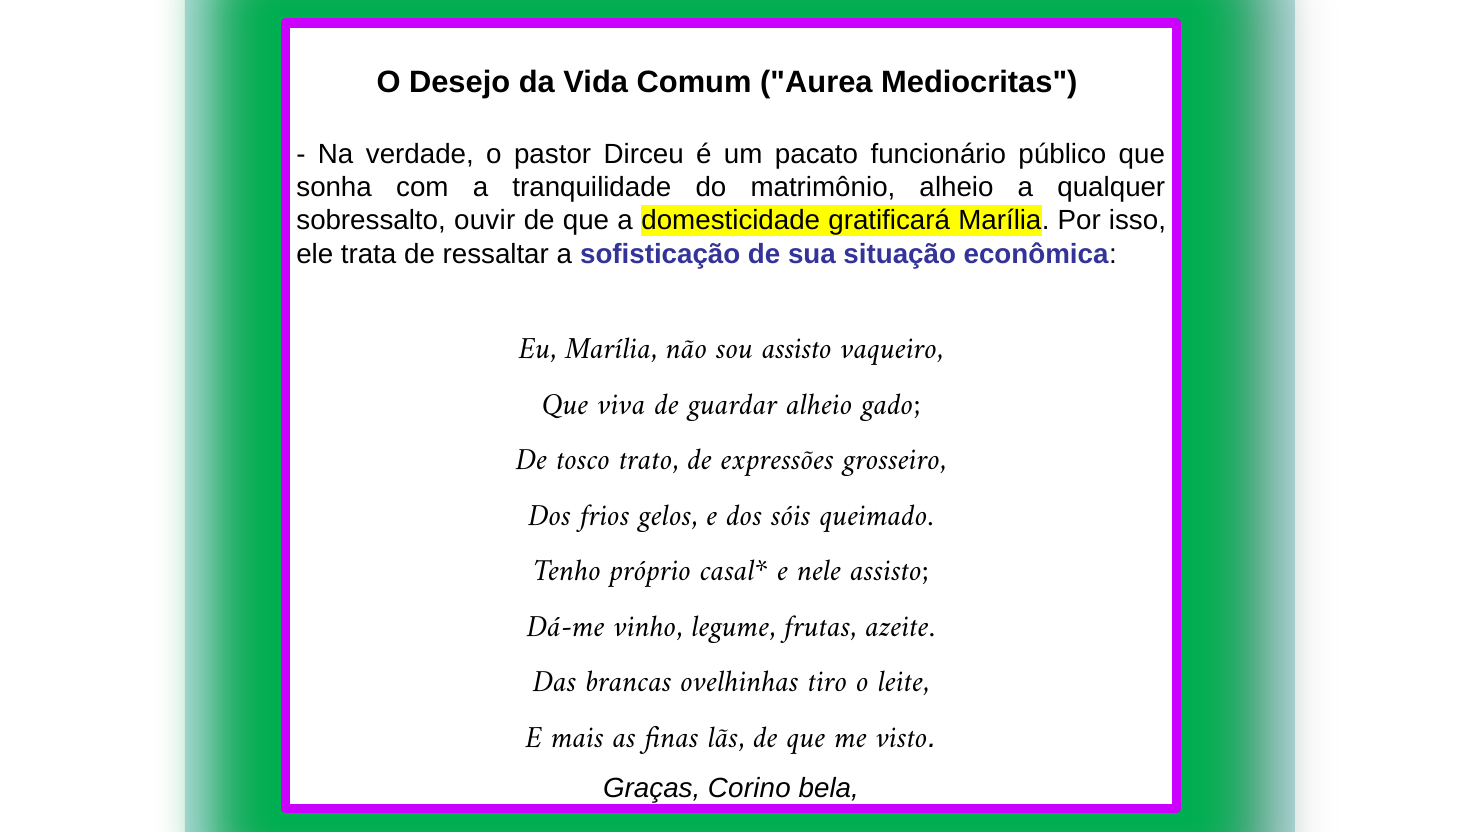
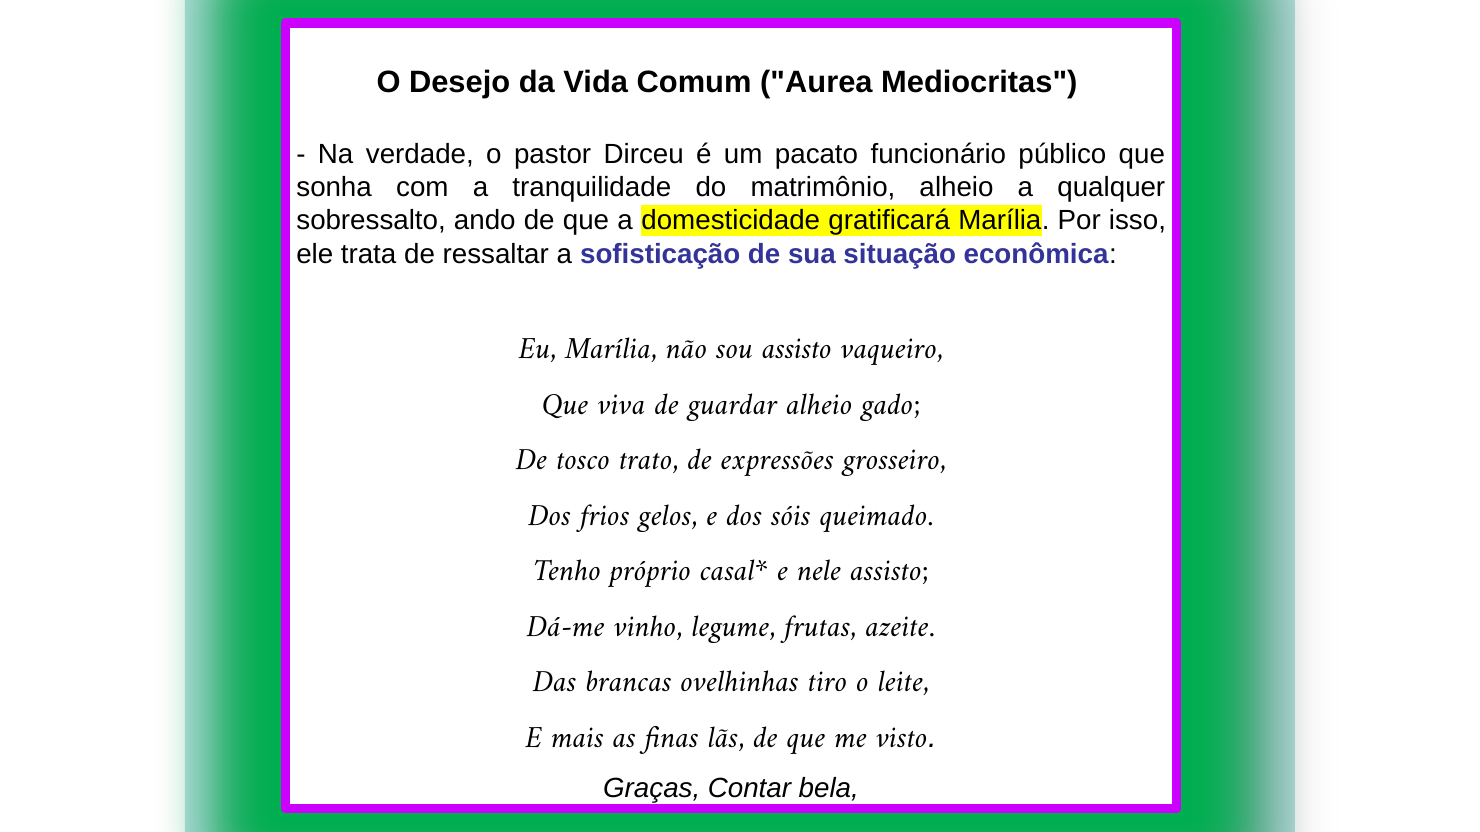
ouvir: ouvir -> ando (485, 221)
Corino: Corino -> Contar (749, 789)
